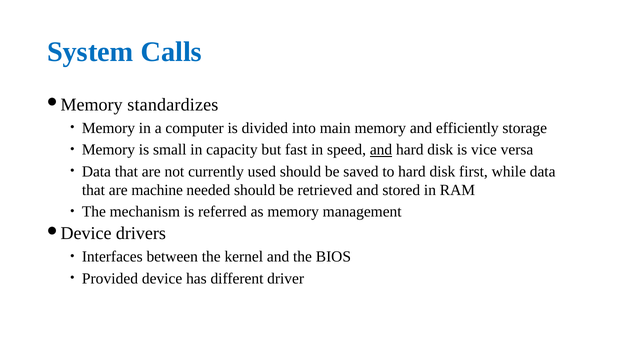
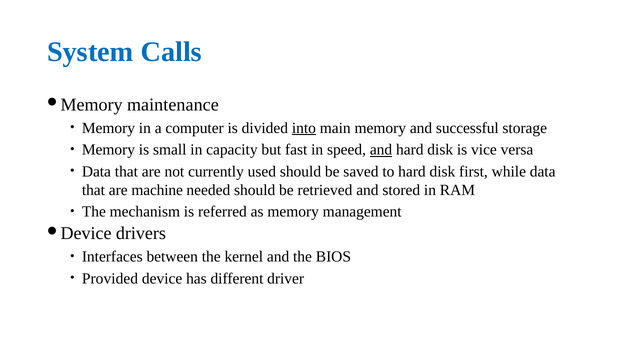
standardizes: standardizes -> maintenance (173, 104)
into underline: none -> present (304, 128)
efficiently: efficiently -> successful (467, 128)
